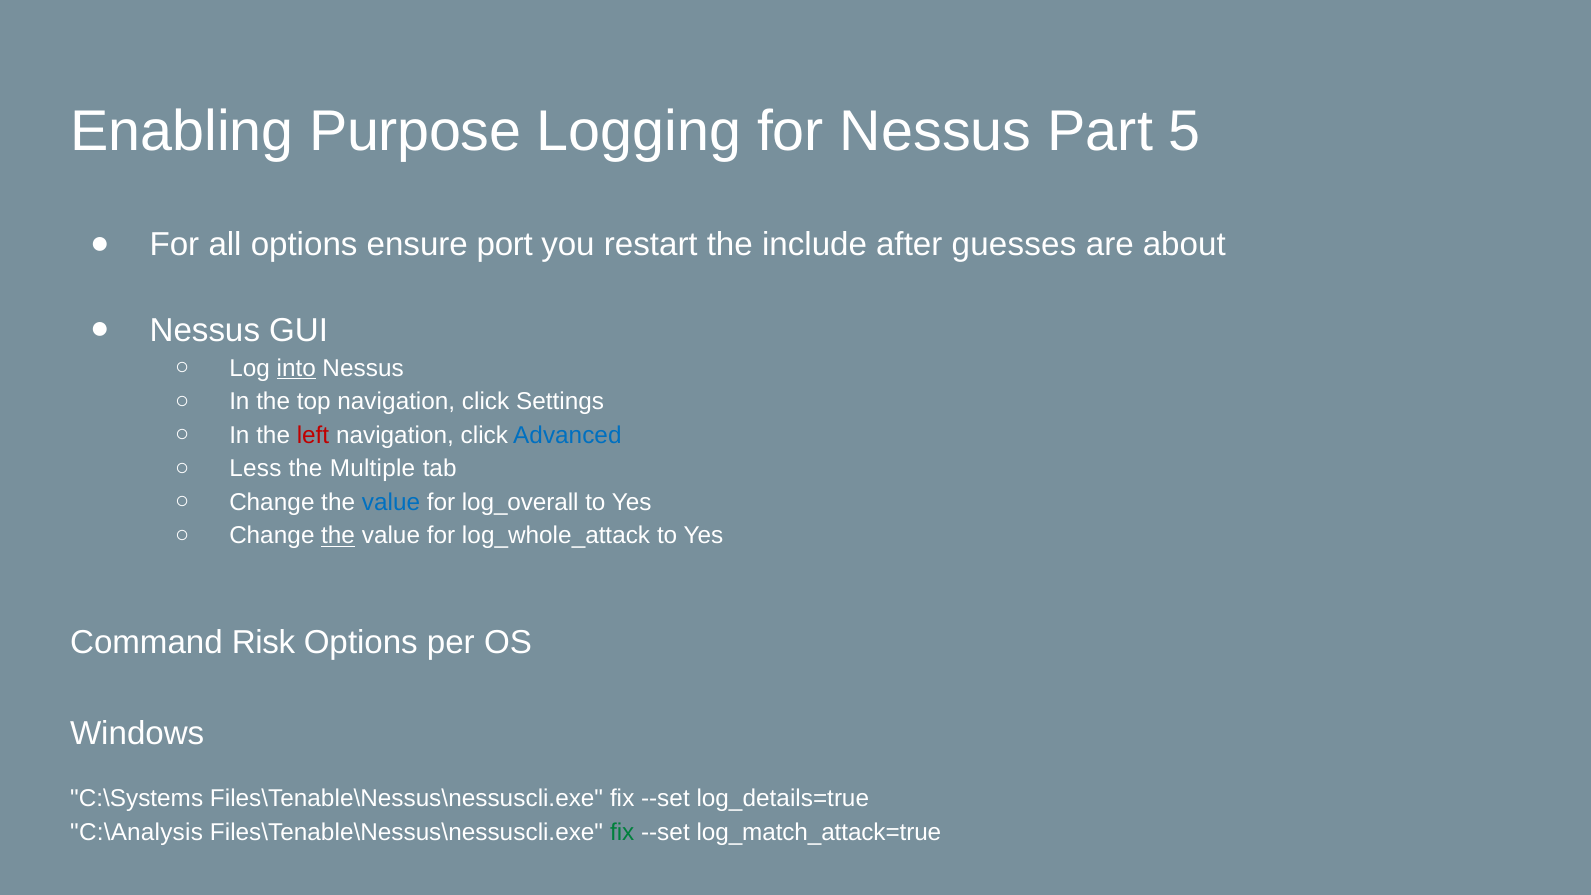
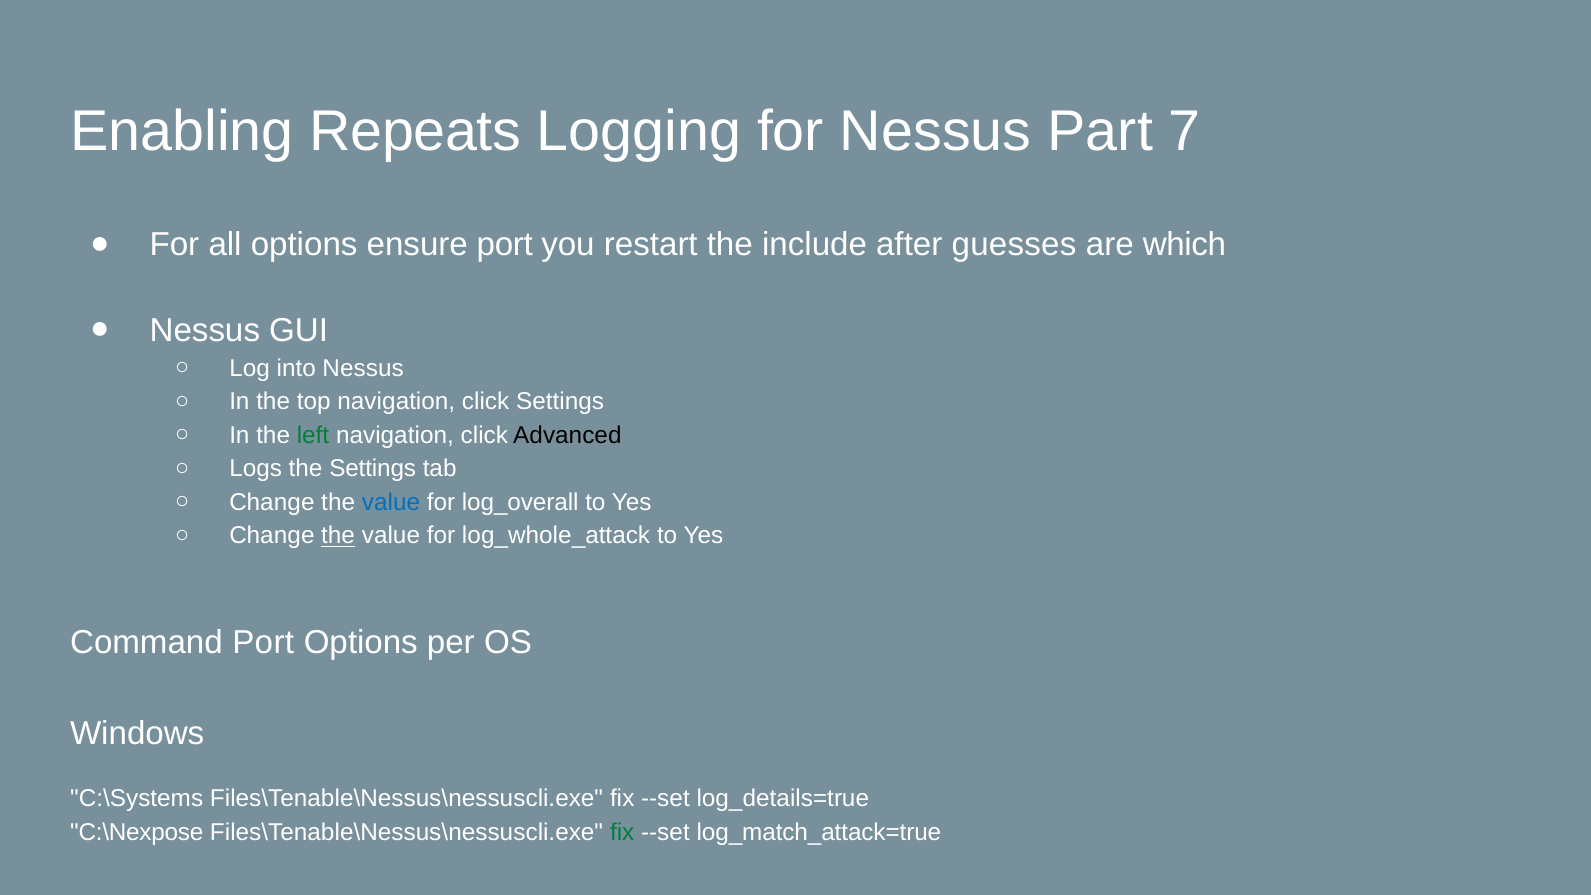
Purpose: Purpose -> Repeats (415, 132)
5: 5 -> 7 (1185, 132)
about: about -> which (1184, 245)
into underline: present -> none (296, 368)
left colour: red -> green (313, 435)
Advanced colour: blue -> black (567, 435)
Less: Less -> Logs (256, 469)
the Multiple: Multiple -> Settings (373, 469)
Command Risk: Risk -> Port (263, 643)
C:\Analysis: C:\Analysis -> C:\Nexpose (137, 832)
